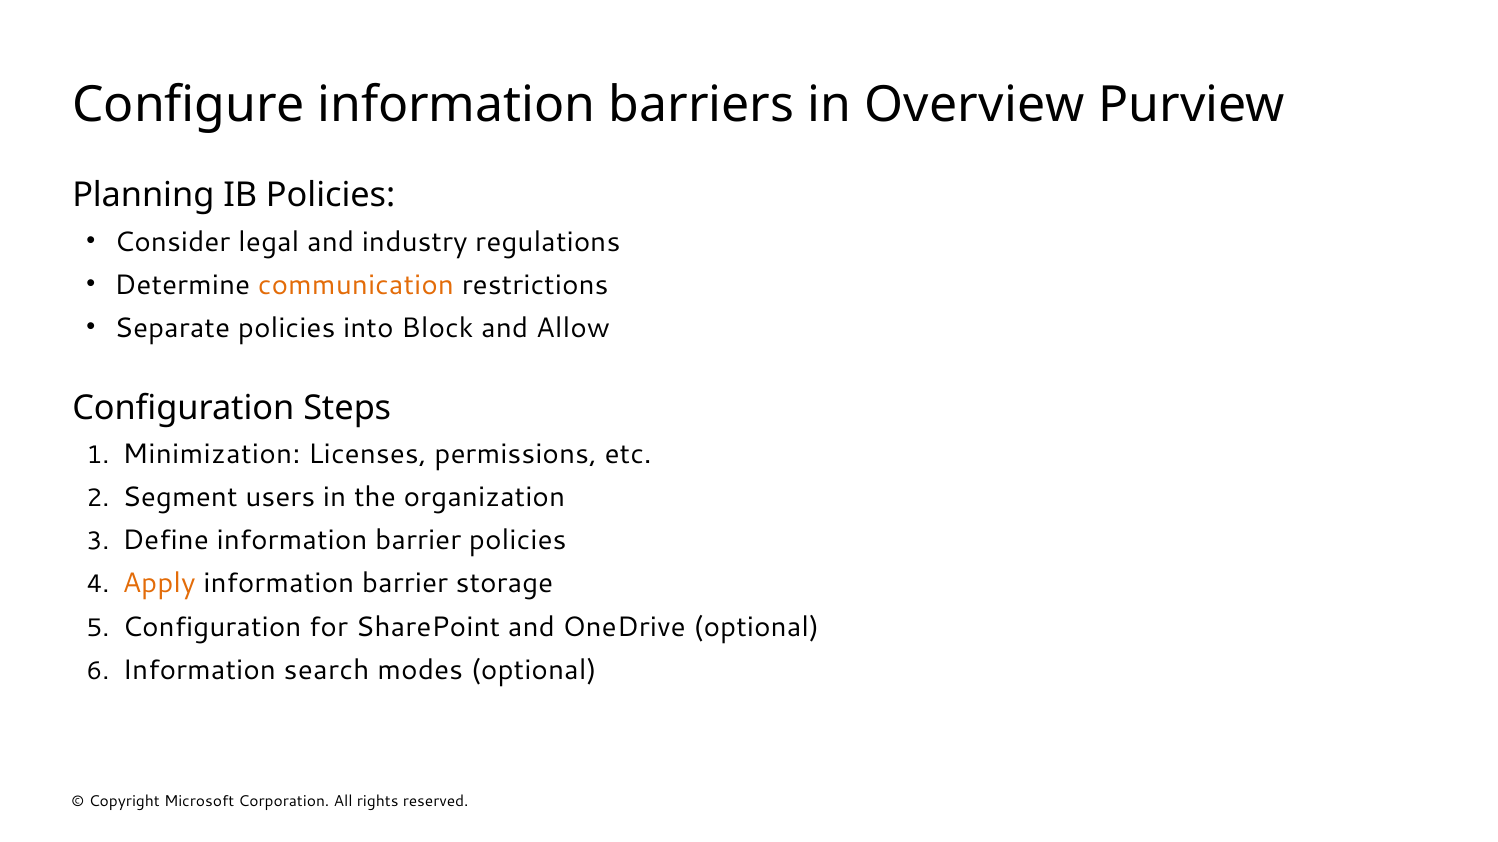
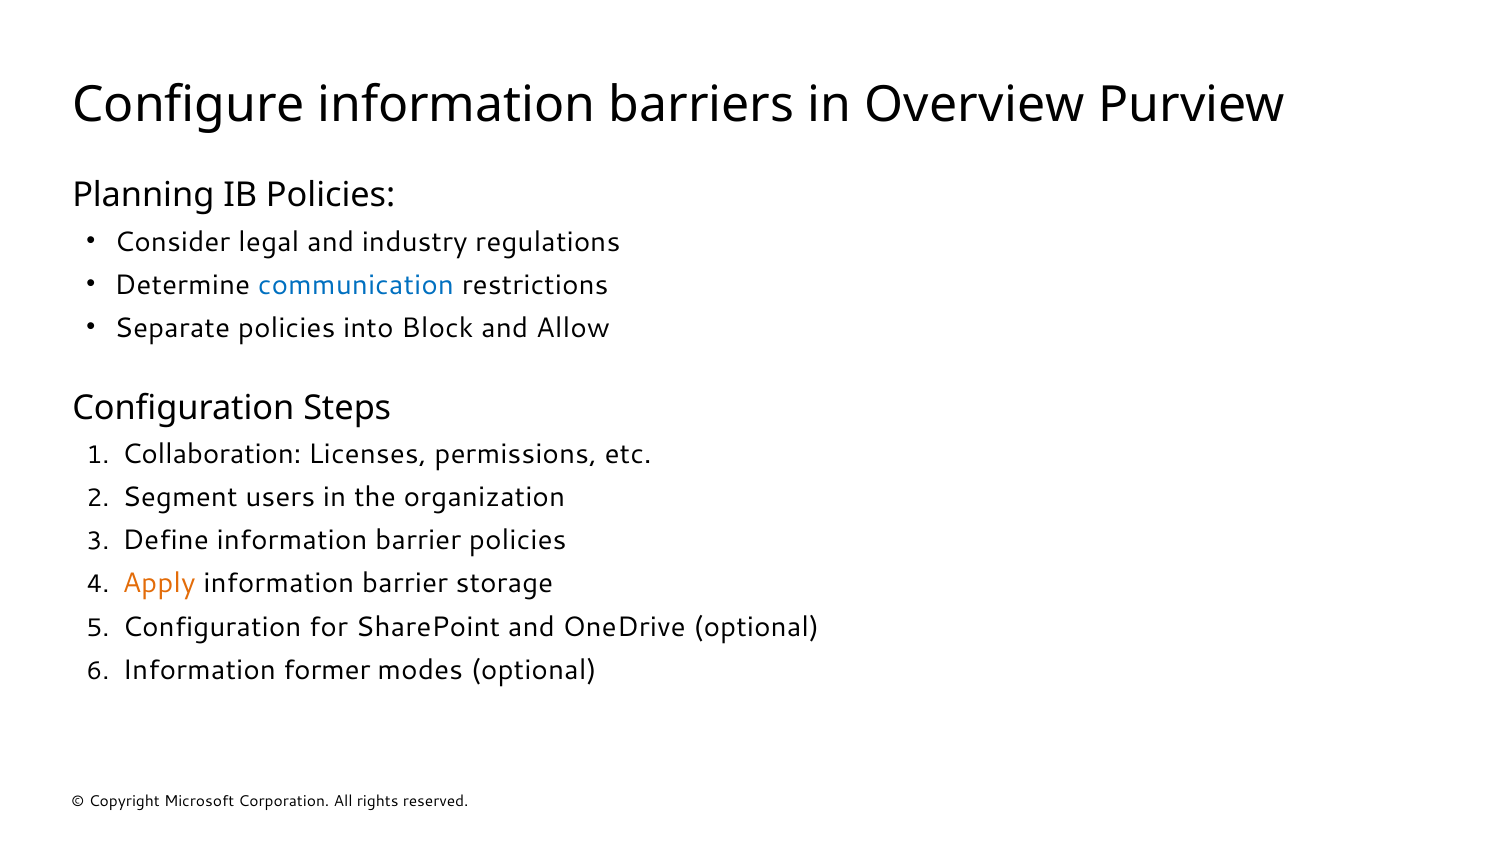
communication colour: orange -> blue (356, 285)
Minimization: Minimization -> Collaboration (212, 455)
search: search -> former (327, 670)
